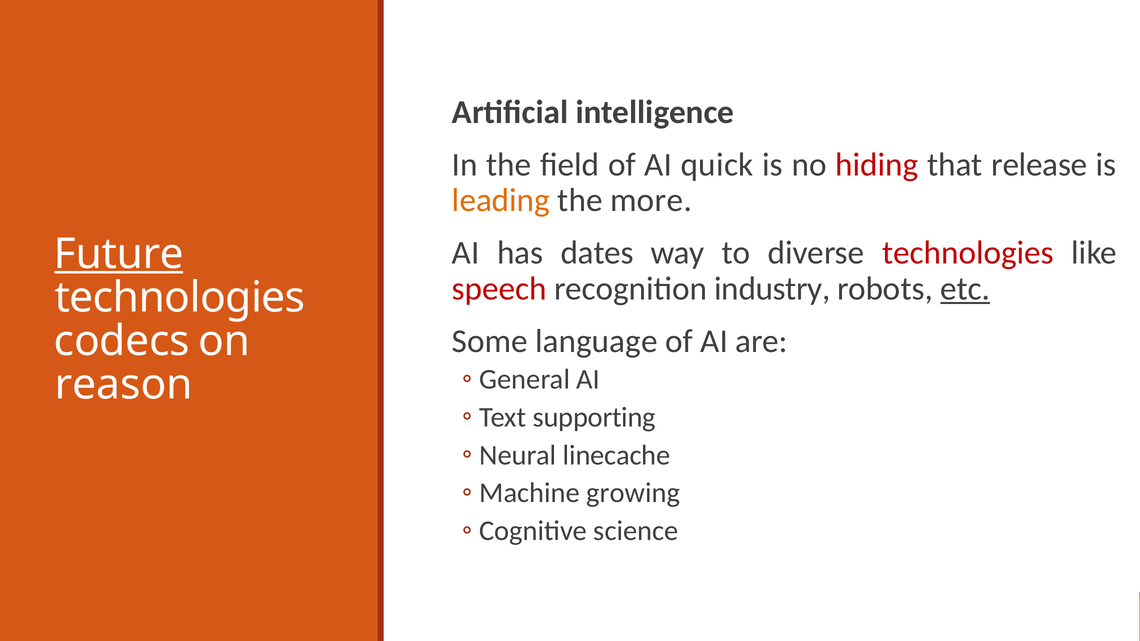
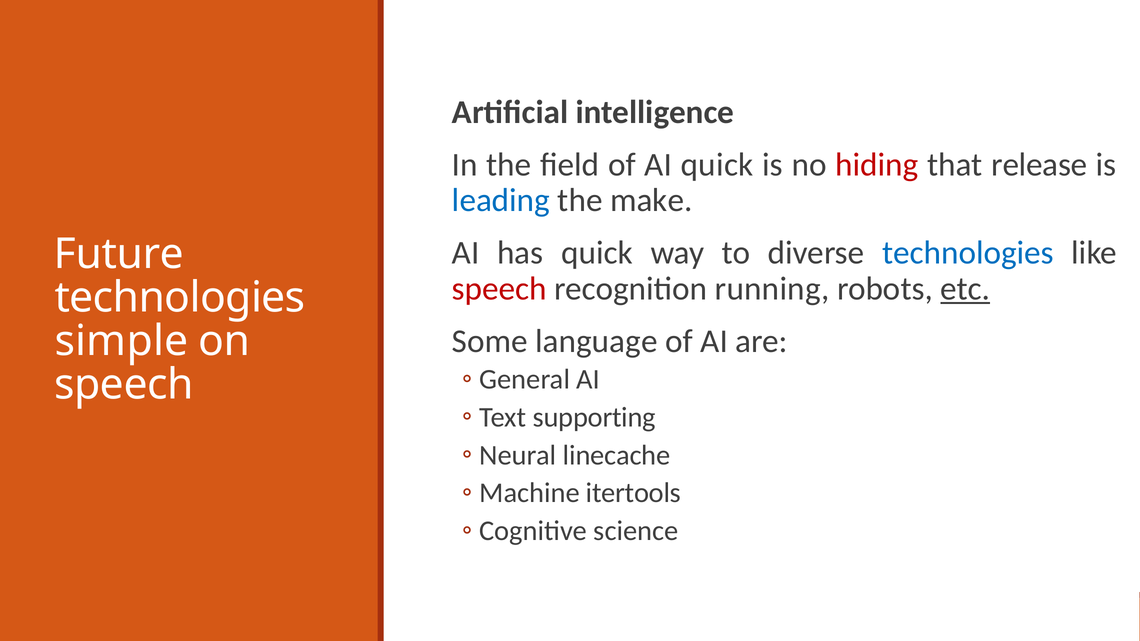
leading colour: orange -> blue (501, 201)
more: more -> make (651, 201)
has dates: dates -> quick (597, 253)
technologies colour: red -> blue (968, 253)
Future underline: present -> none (119, 254)
industry: industry -> running (772, 289)
codecs: codecs -> simple (121, 341)
reason: reason -> speech (124, 385)
growing: growing -> itertools (634, 493)
